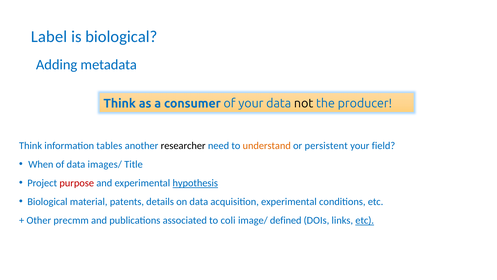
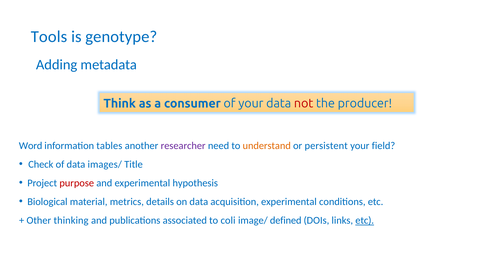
Label: Label -> Tools (49, 37)
is biological: biological -> genotype (121, 37)
not colour: black -> red (304, 103)
Think: Think -> Word (31, 146)
researcher colour: black -> purple (183, 146)
When: When -> Check (41, 164)
hypothesis underline: present -> none (195, 183)
patents: patents -> metrics (127, 202)
precmm: precmm -> thinking (71, 220)
